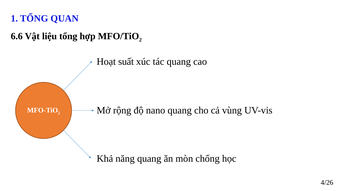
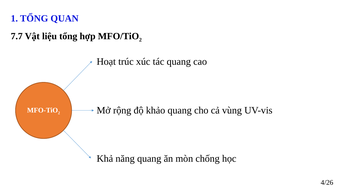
6.6: 6.6 -> 7.7 (17, 36)
suất: suất -> trúc (126, 62)
nano: nano -> khảo (156, 110)
